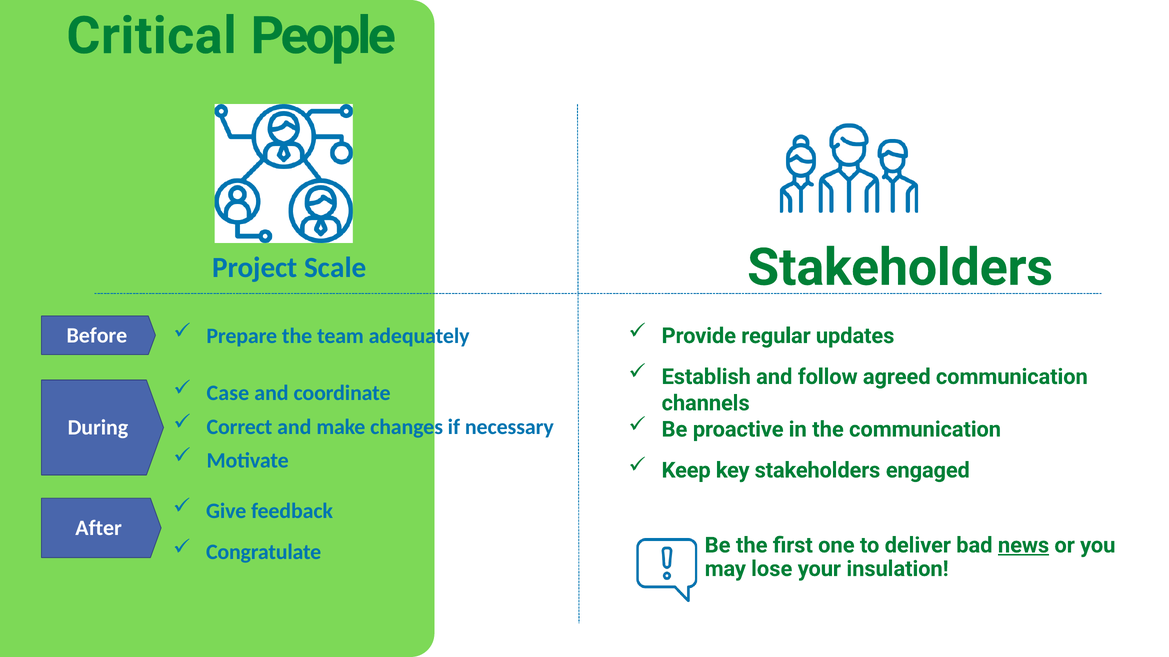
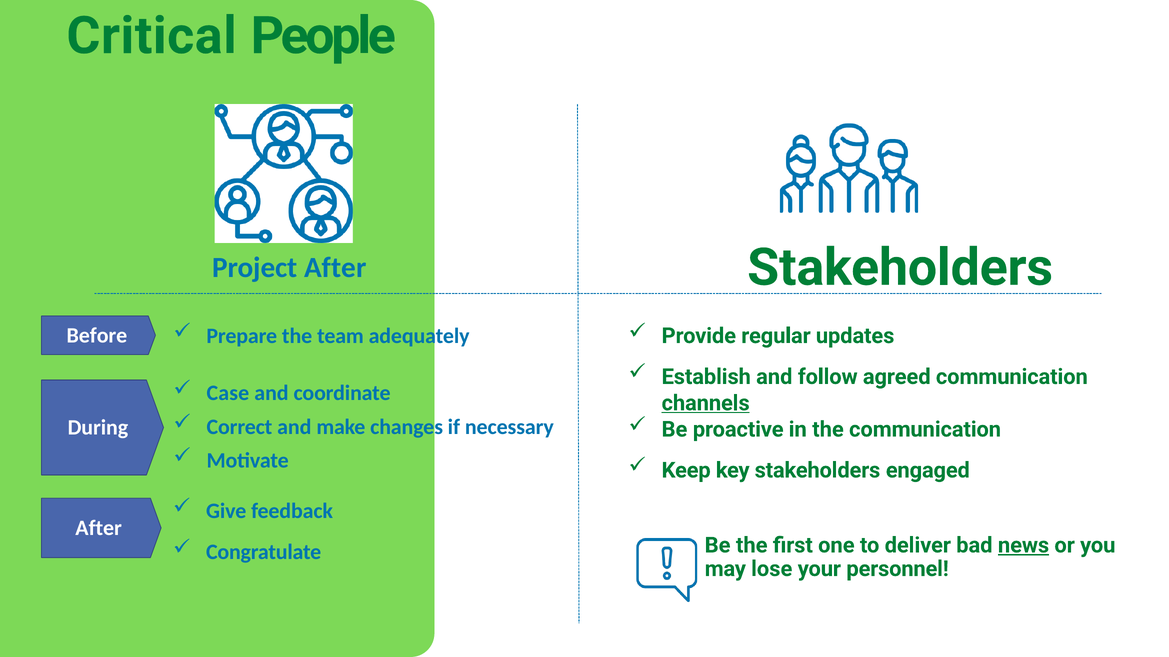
Project Scale: Scale -> After (335, 268)
channels underline: none -> present (706, 403)
insulation: insulation -> personnel (898, 569)
